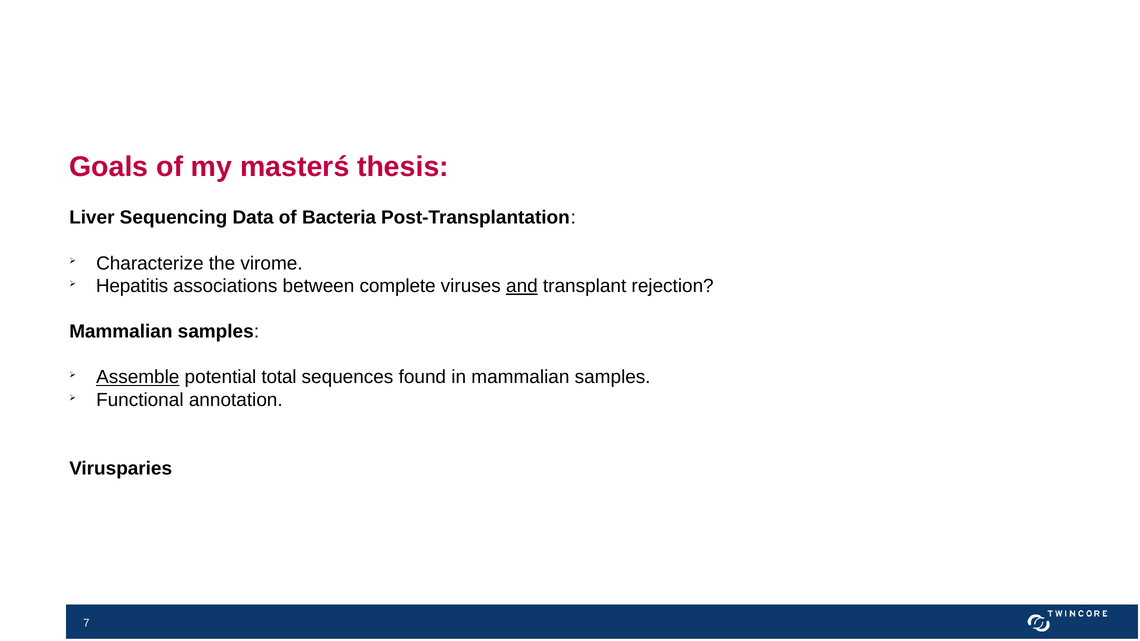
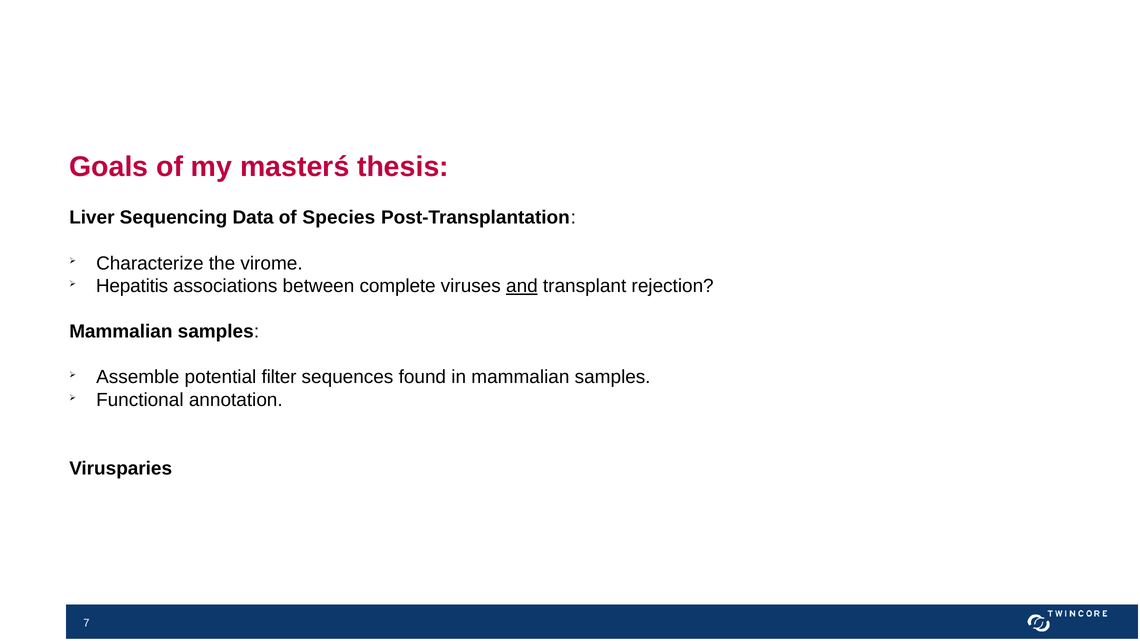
Bacteria: Bacteria -> Species (339, 218)
Assemble underline: present -> none (138, 377)
total: total -> filter (279, 377)
